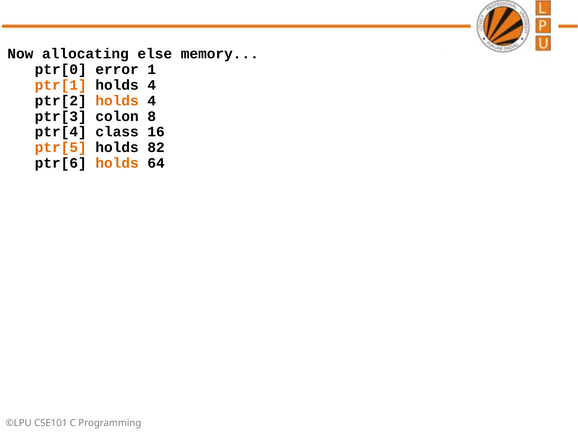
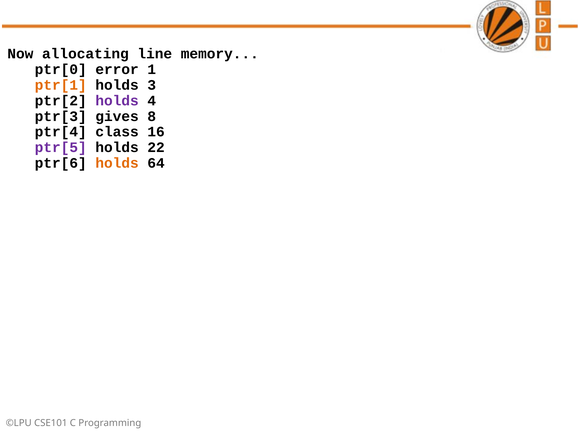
else: else -> line (155, 54)
4: 4 -> 3 (152, 85)
holds colour: orange -> purple (117, 101)
colon: colon -> gives (117, 116)
ptr[5 colour: orange -> purple (61, 148)
82: 82 -> 22 (156, 148)
